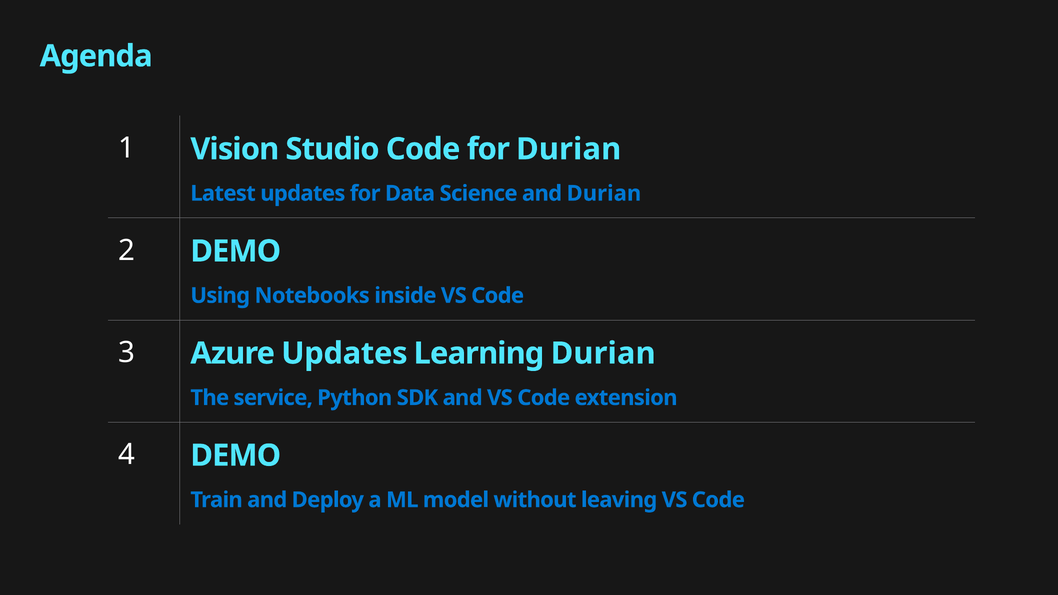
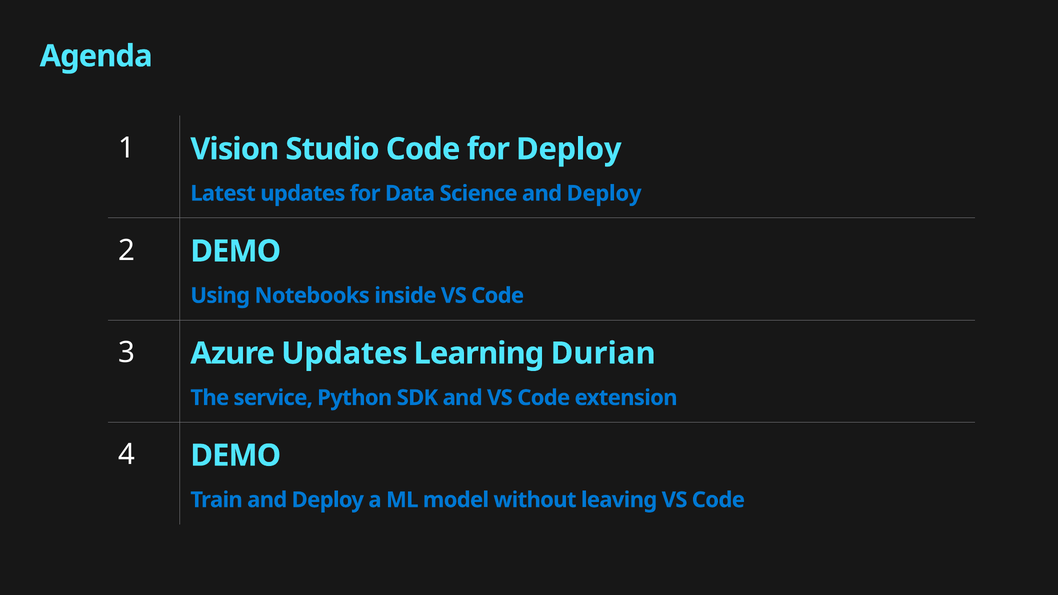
for Durian: Durian -> Deploy (569, 149)
Science and Durian: Durian -> Deploy (604, 193)
